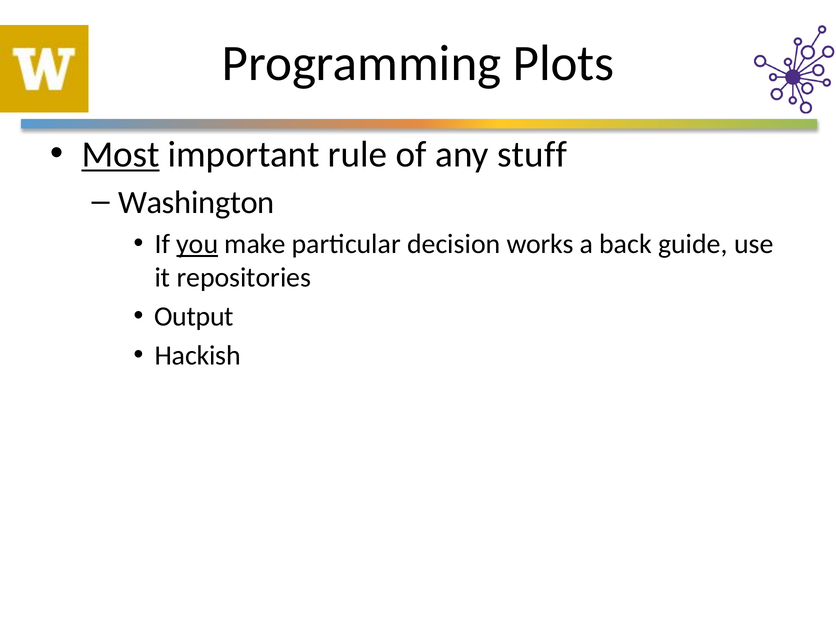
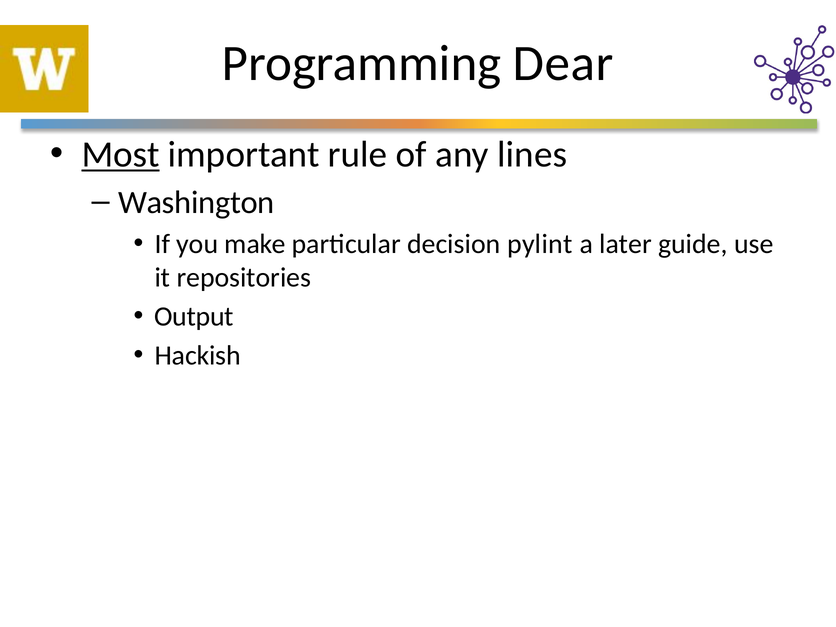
Plots: Plots -> Dear (563, 64)
stuff: stuff -> lines (532, 154)
you underline: present -> none (197, 244)
works: works -> pylint (540, 244)
back: back -> later (626, 244)
